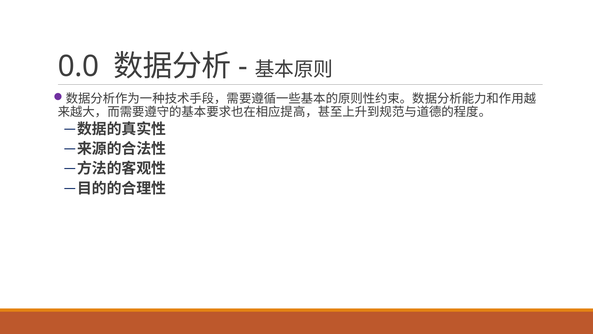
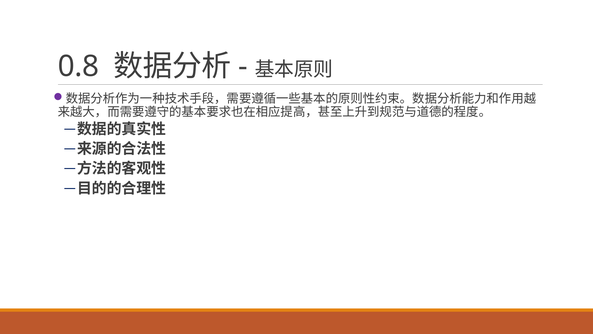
0.0: 0.0 -> 0.8 (79, 66)
